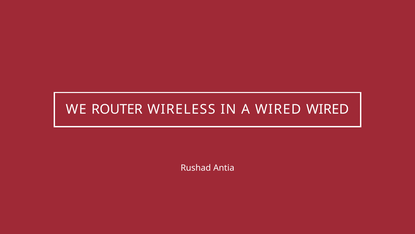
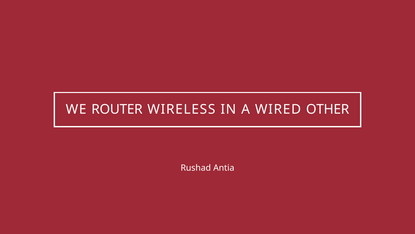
WIRED WIRED: WIRED -> OTHER (328, 109)
